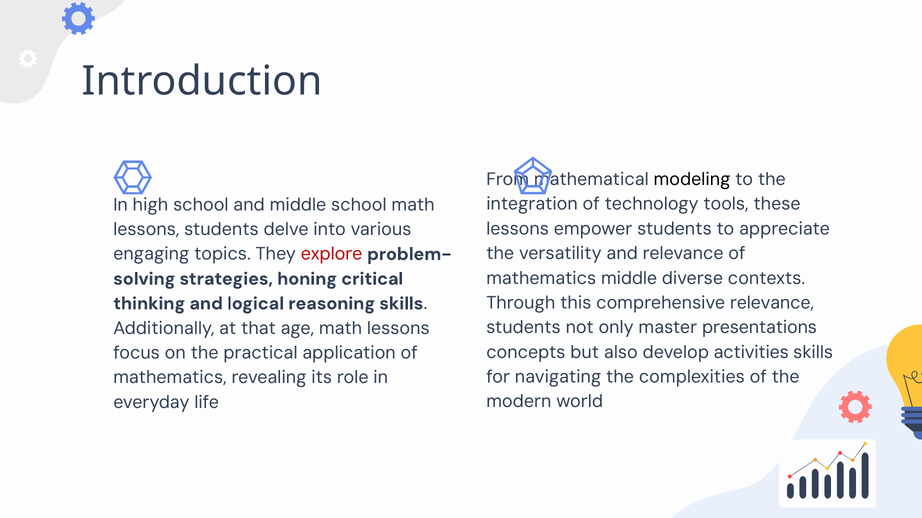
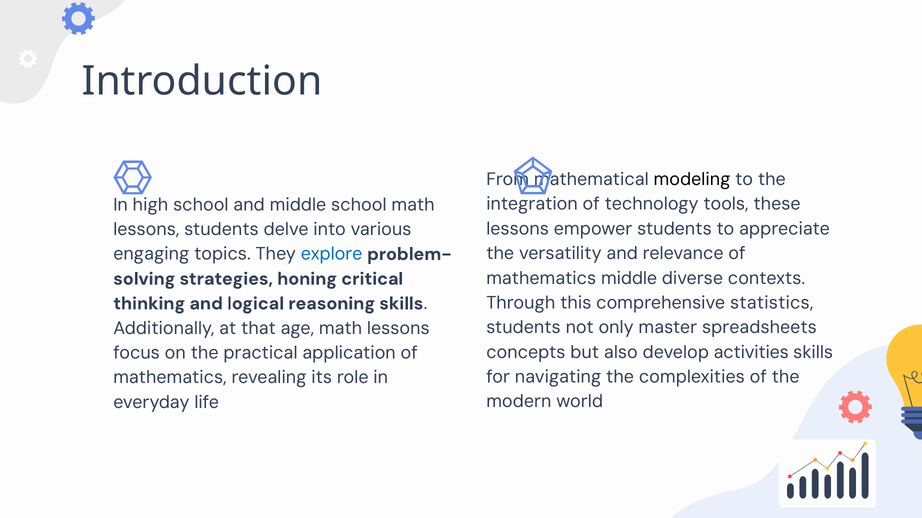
explore colour: red -> blue (332, 254)
comprehensive relevance: relevance -> statistics (772, 303)
presentations: presentations -> spreadsheets (759, 328)
